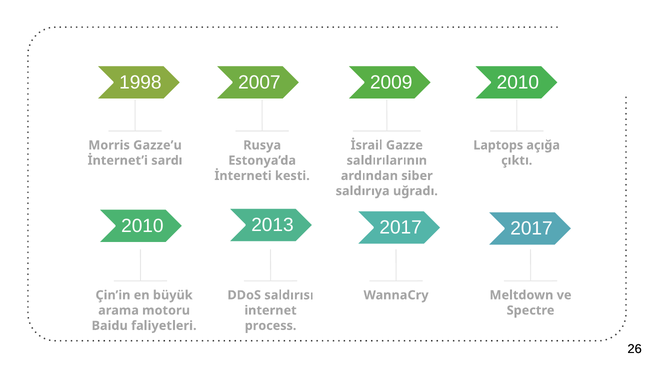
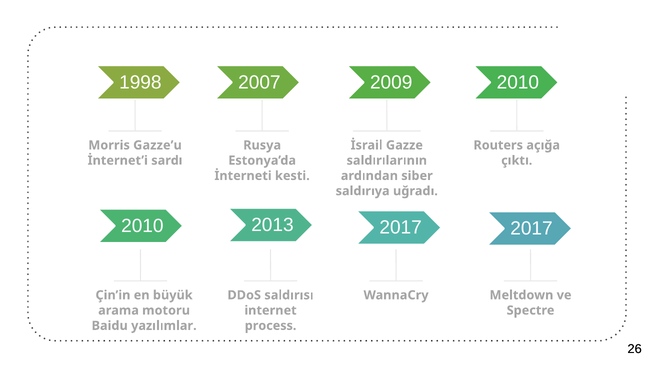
Laptops: Laptops -> Routers (498, 145)
faliyetleri: faliyetleri -> yazılımlar (164, 326)
